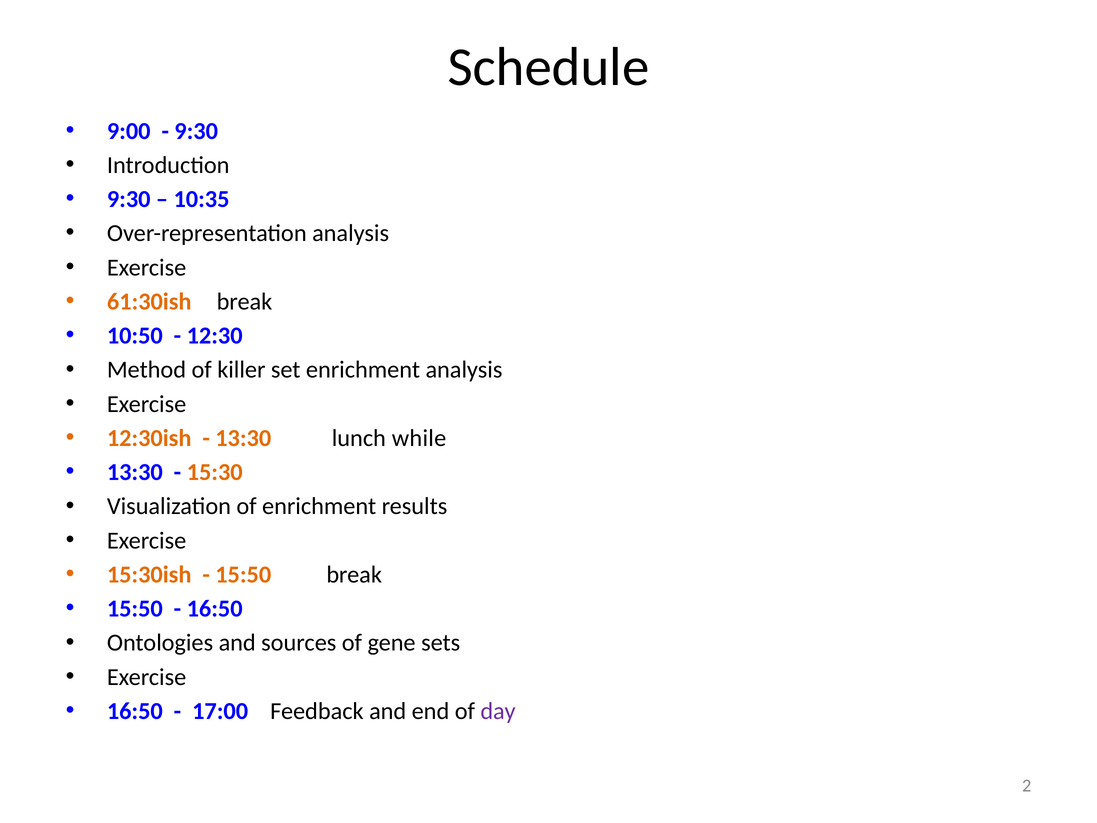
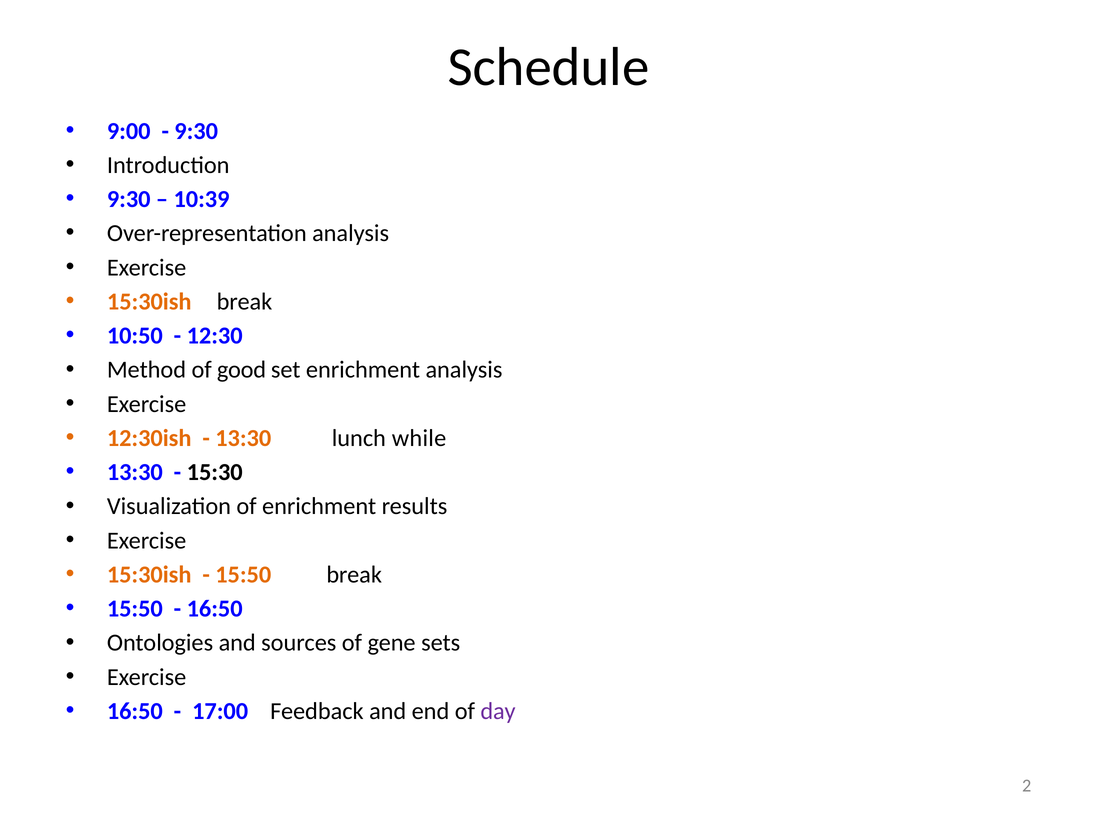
10:35: 10:35 -> 10:39 (201, 199)
61:30ish: 61:30ish -> 15:30ish (149, 302)
killer: killer -> good (242, 370)
15:30 colour: orange -> black (215, 472)
